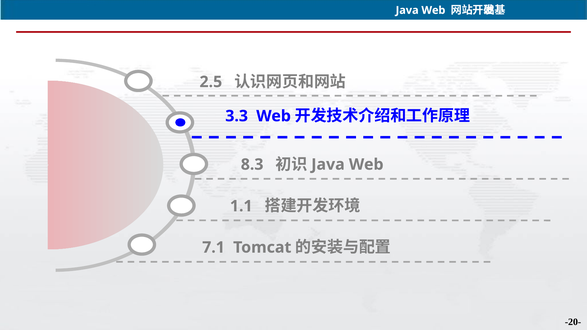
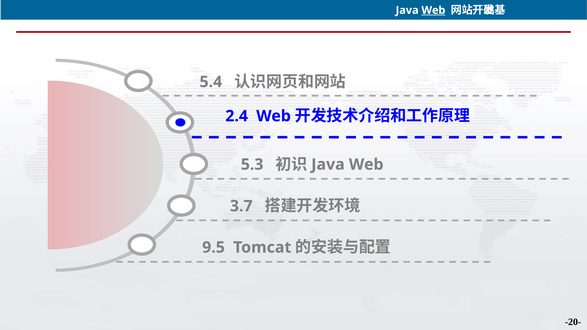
Web underline: none -> present (433, 10)
2.5: 2.5 -> 5.4 (211, 82)
3.3: 3.3 -> 2.4 (237, 116)
8.3: 8.3 -> 5.3 (252, 165)
1.1: 1.1 -> 3.7 (241, 206)
7.1: 7.1 -> 9.5 (214, 248)
